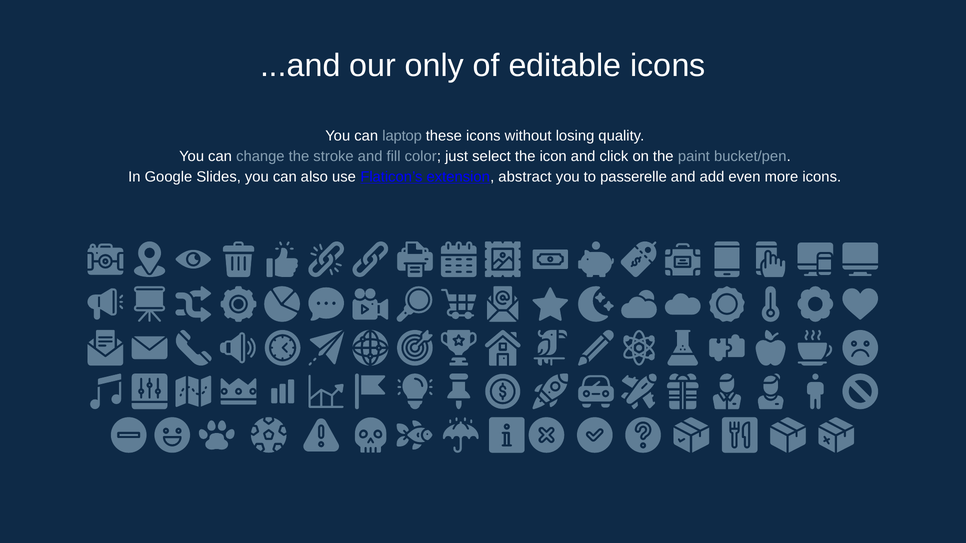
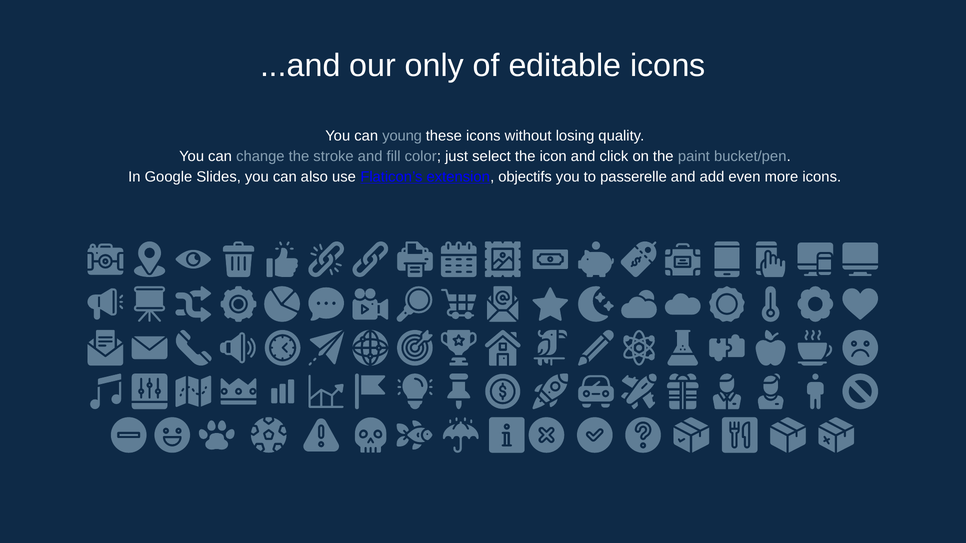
laptop: laptop -> young (402, 136)
abstract: abstract -> objectifs (525, 177)
